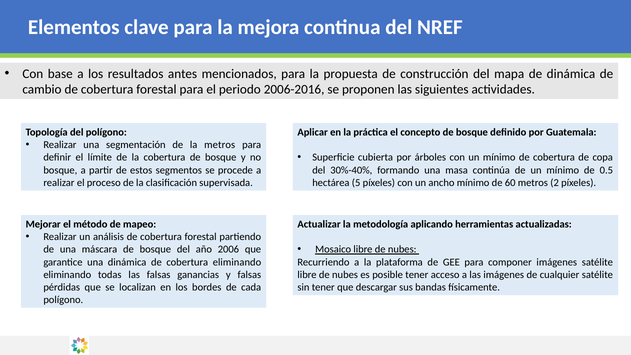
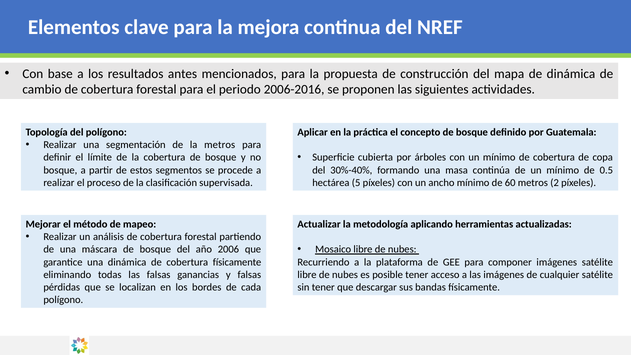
cobertura eliminando: eliminando -> físicamente (237, 262)
